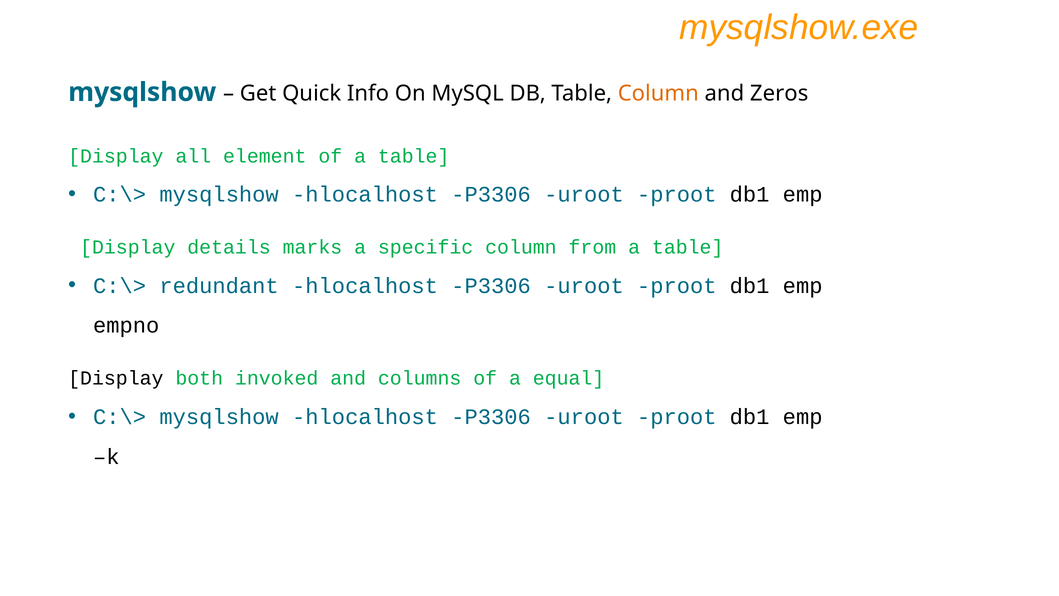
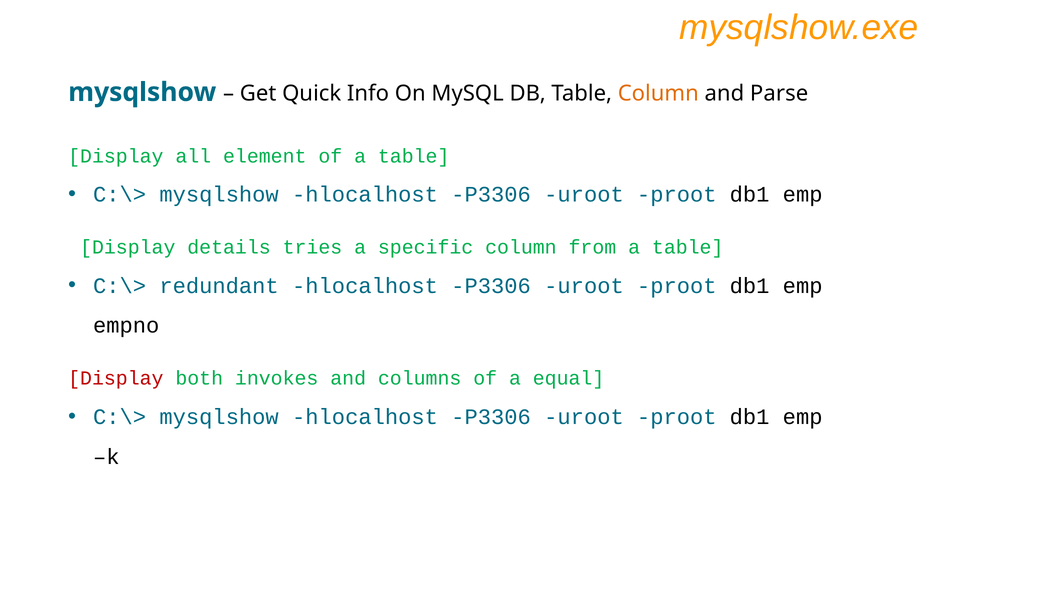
Zeros: Zeros -> Parse (779, 94)
marks: marks -> tries (312, 247)
Display colour: black -> red (116, 378)
invoked: invoked -> invokes (277, 378)
